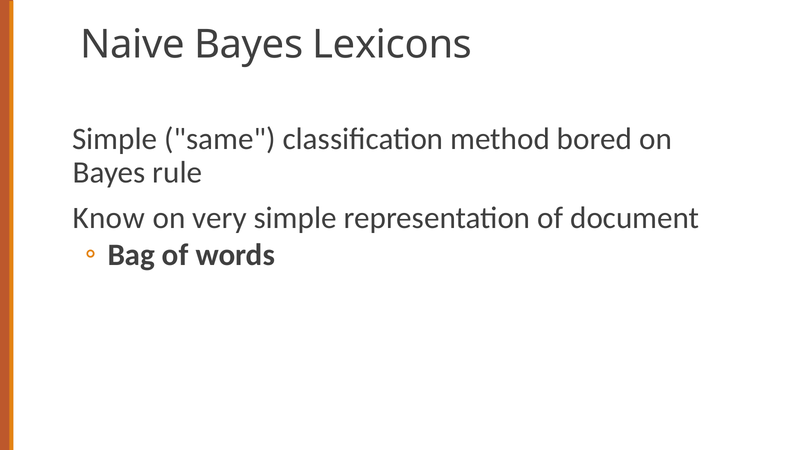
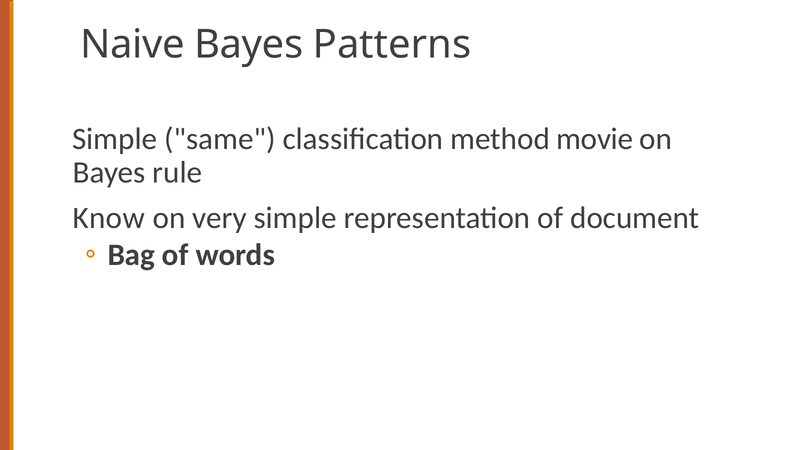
Lexicons: Lexicons -> Patterns (392, 45)
bored: bored -> movie (595, 139)
